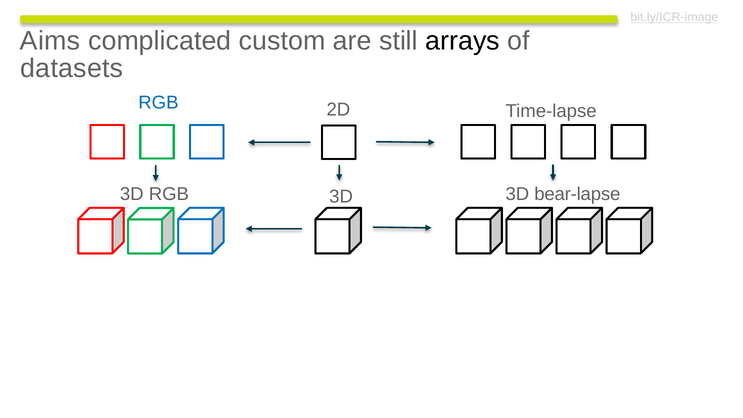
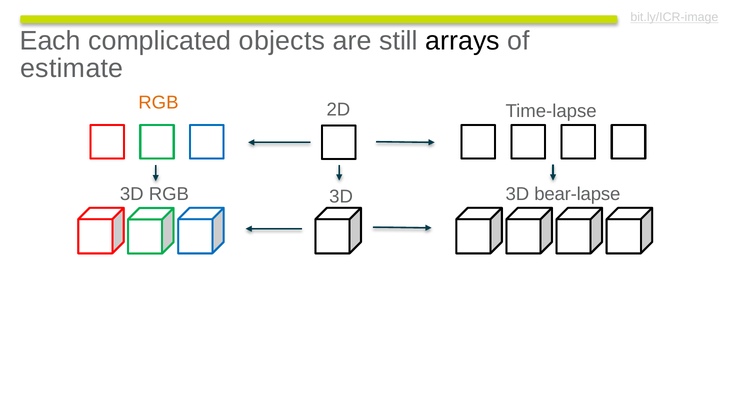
Aims: Aims -> Each (50, 41)
custom: custom -> objects (282, 41)
datasets: datasets -> estimate (72, 68)
RGB colour: blue -> orange (158, 103)
